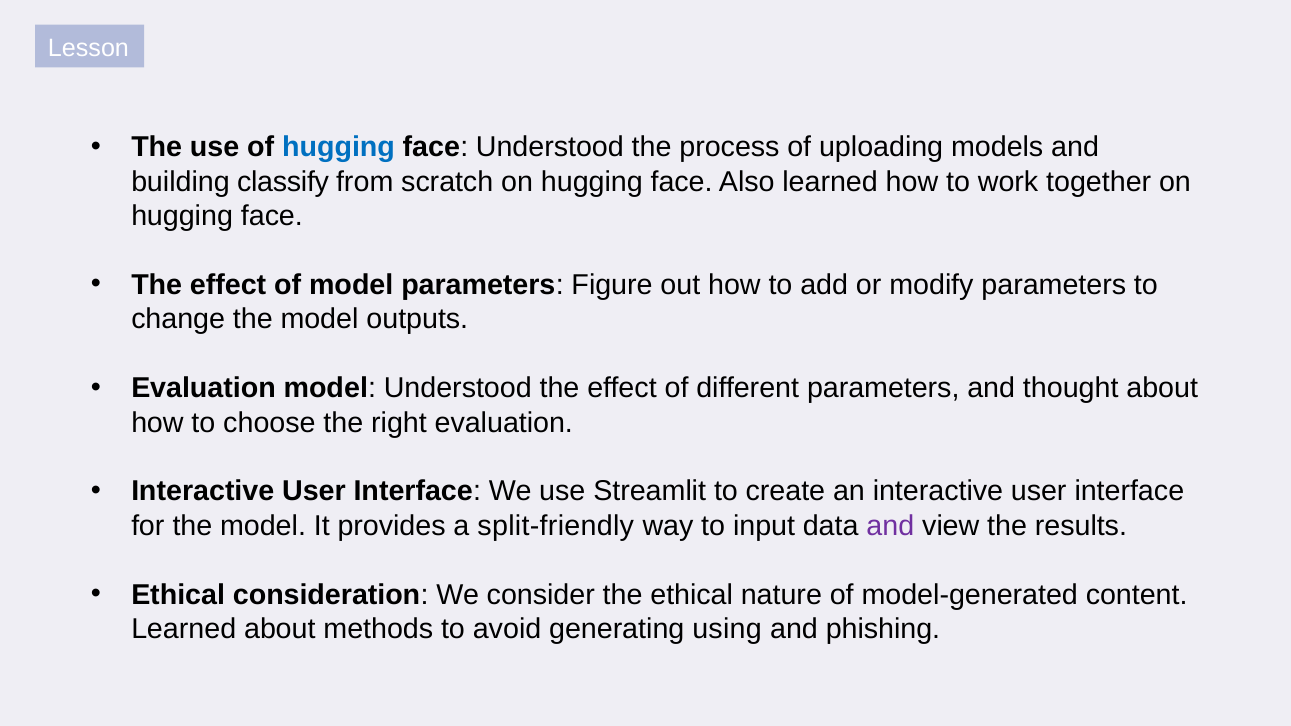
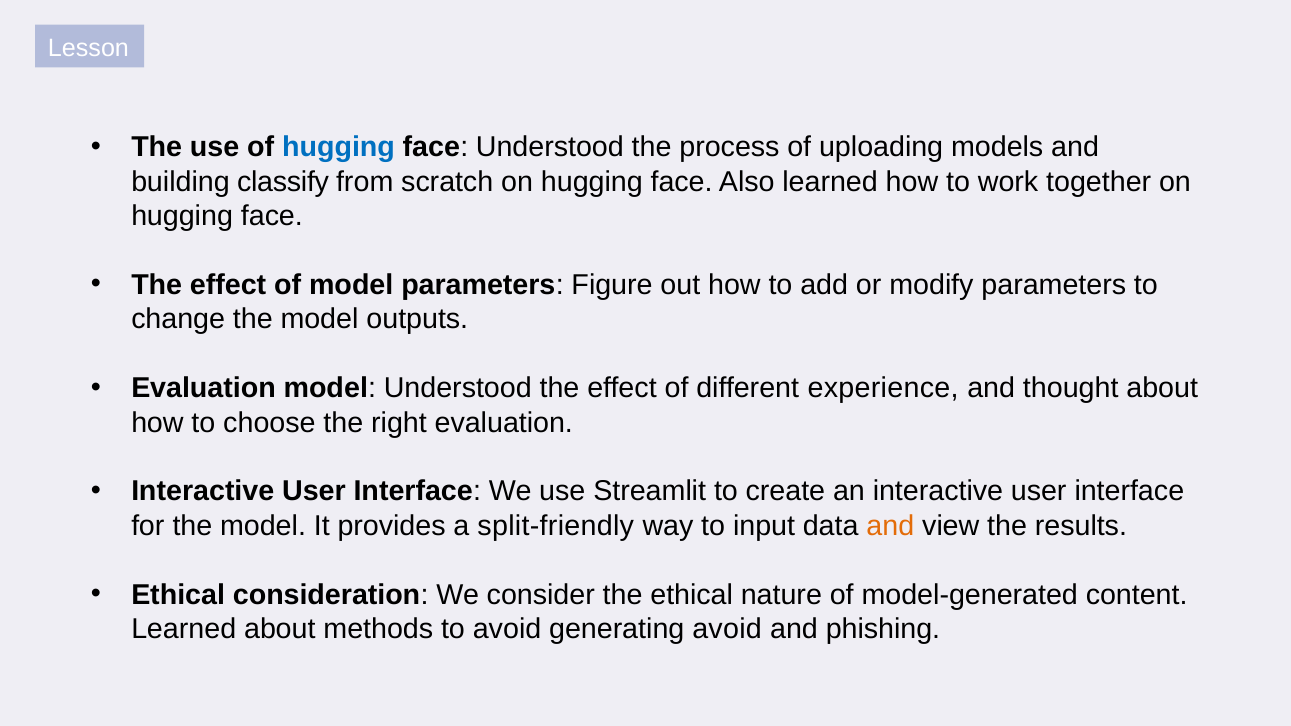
different parameters: parameters -> experience (883, 388)
and colour: purple -> orange (890, 526)
generating using: using -> avoid (727, 629)
